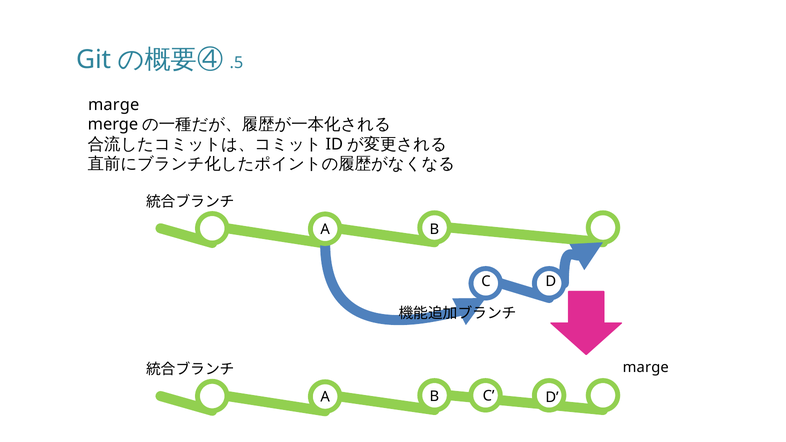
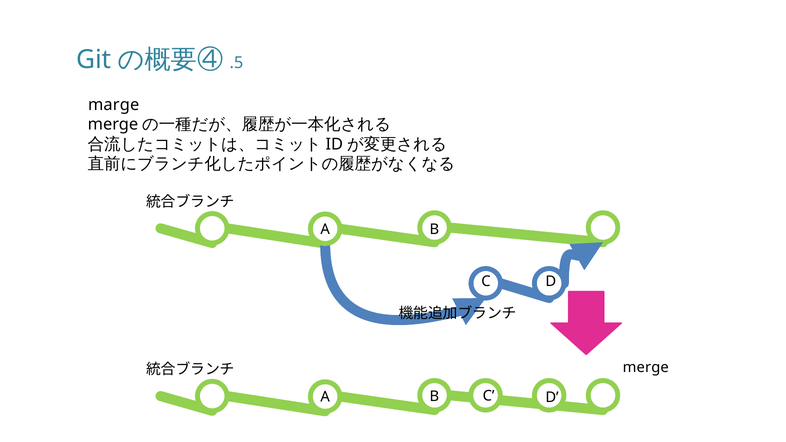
marge: marge -> merge (646, 367)
